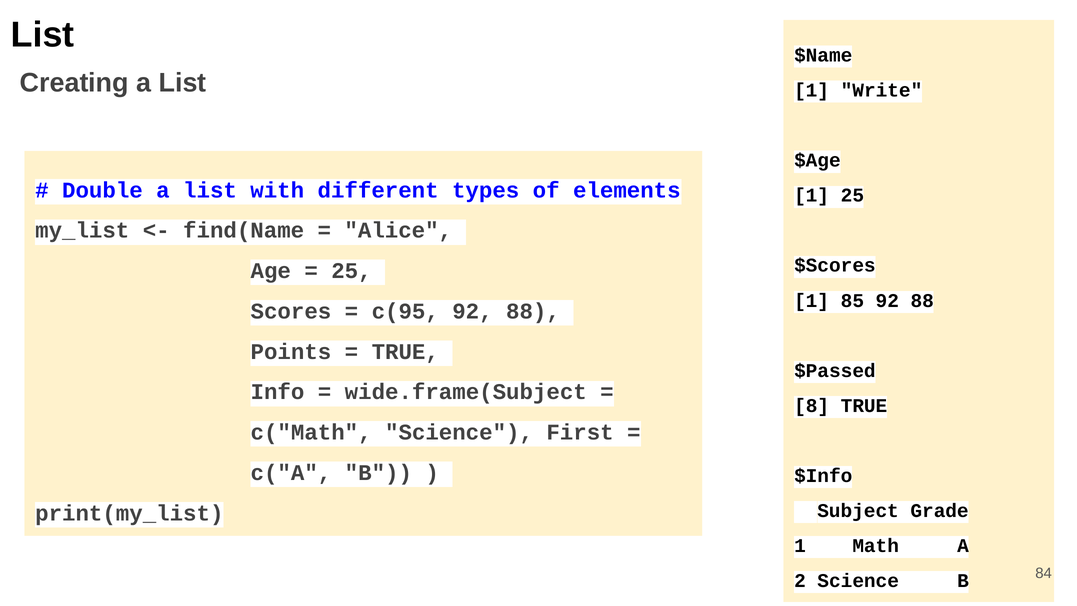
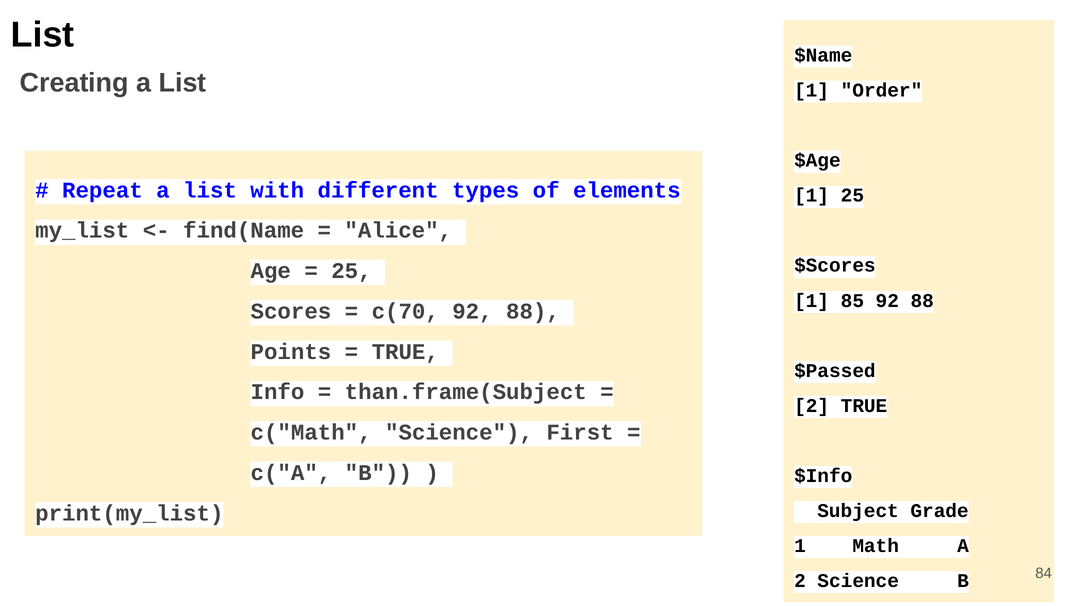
Write: Write -> Order (882, 90)
Double: Double -> Repeat (102, 190)
c(95: c(95 -> c(70 (405, 311)
wide.frame(Subject: wide.frame(Subject -> than.frame(Subject (466, 392)
8: 8 -> 2 (812, 406)
